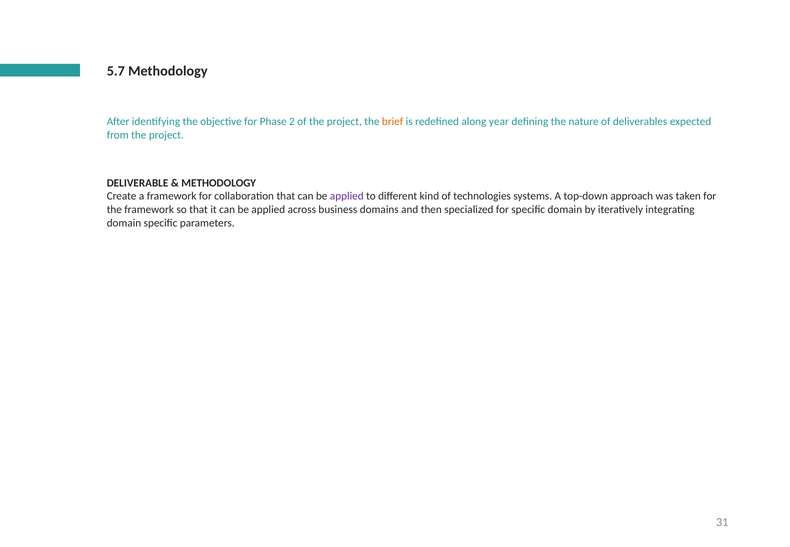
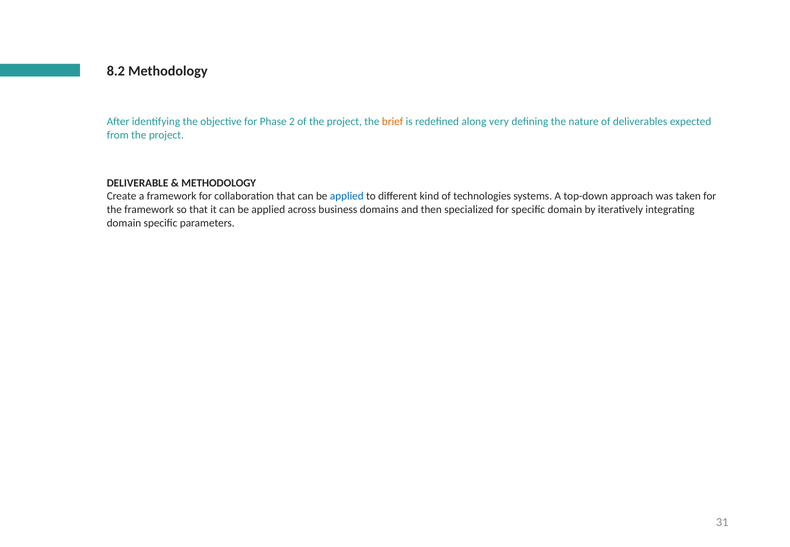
5.7: 5.7 -> 8.2 (116, 71)
year: year -> very (499, 122)
applied colour: purple -> blue (347, 196)
